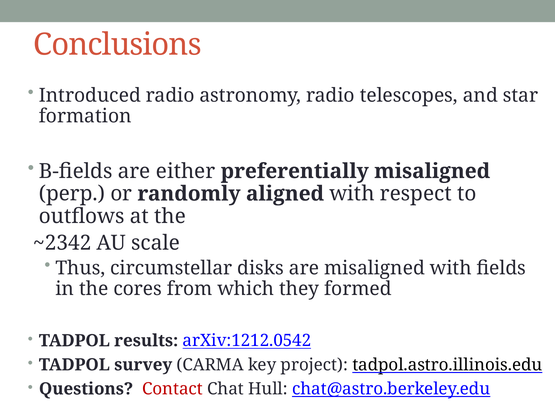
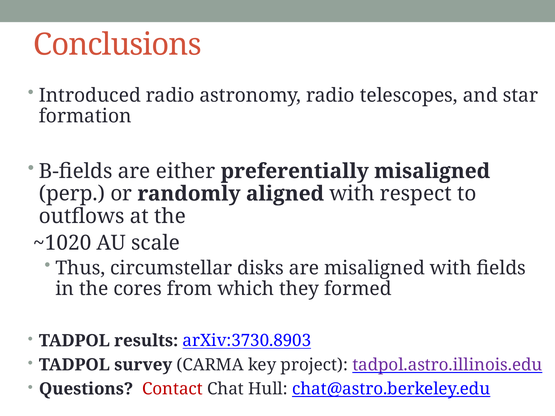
~2342: ~2342 -> ~1020 (62, 243)
arXiv:1212.0542: arXiv:1212.0542 -> arXiv:3730.8903 (247, 341)
tadpol.astro.illinois.edu colour: black -> purple (447, 365)
